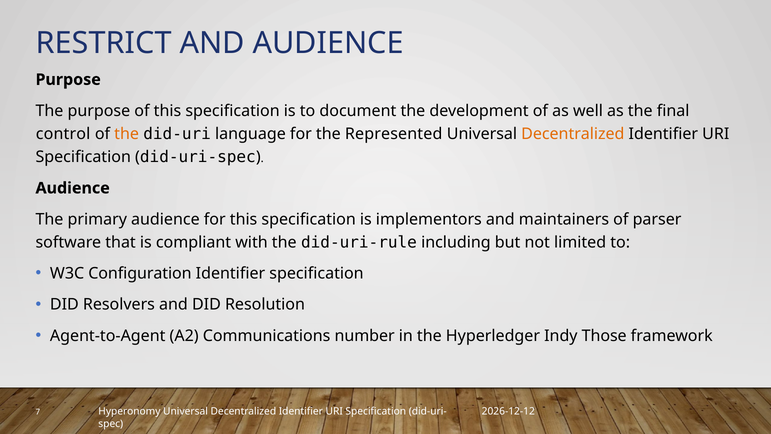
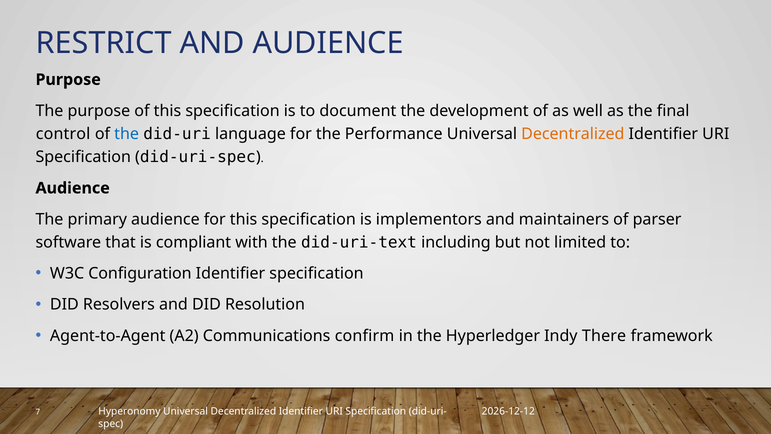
the colour: orange -> blue (127, 134)
Represented: Represented -> Performance (394, 134)
did-uri-rule: did-uri-rule -> did-uri-text (359, 242)
number: number -> confirm (365, 336)
Those: Those -> There (604, 336)
